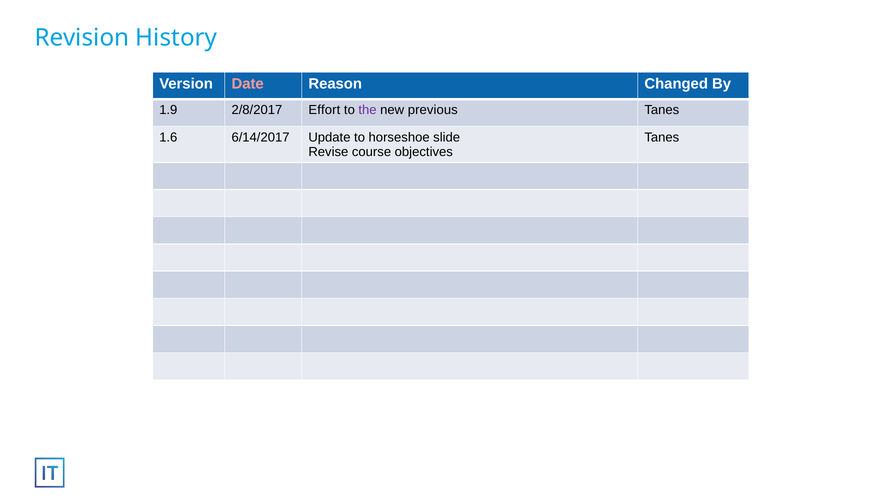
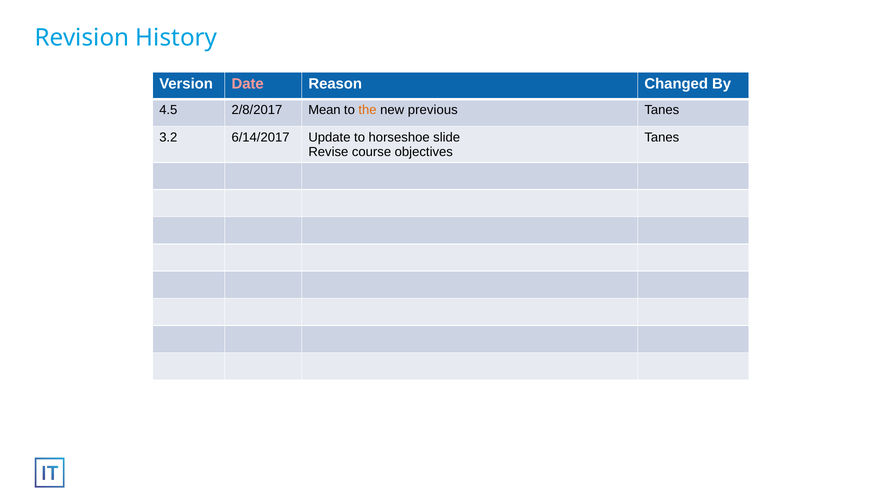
1.9: 1.9 -> 4.5 (168, 110)
Effort: Effort -> Mean (324, 110)
the colour: purple -> orange (368, 110)
1.6: 1.6 -> 3.2 (168, 137)
